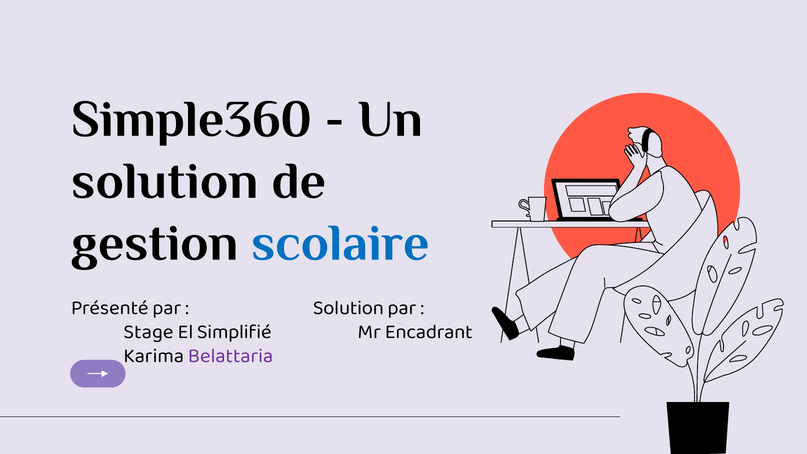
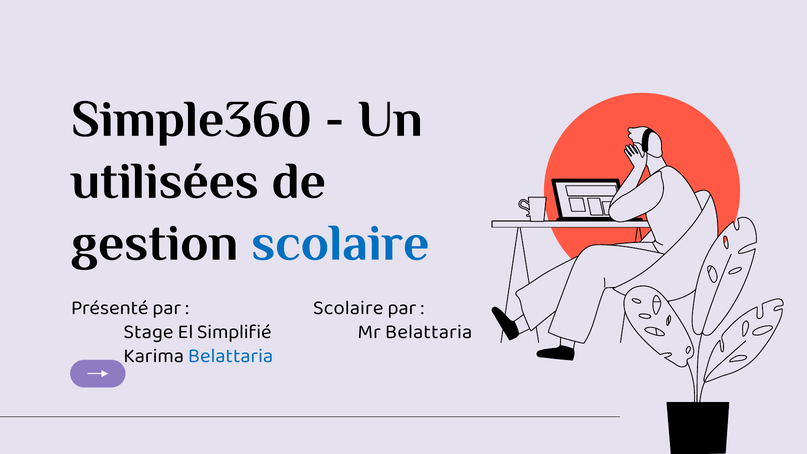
solution: solution -> utilisées (165, 181)
Solution: Solution -> Scolaire (348, 307)
Mr Encadrant: Encadrant -> Belattaria (429, 332)
Belattaria colour: purple -> blue (231, 356)
